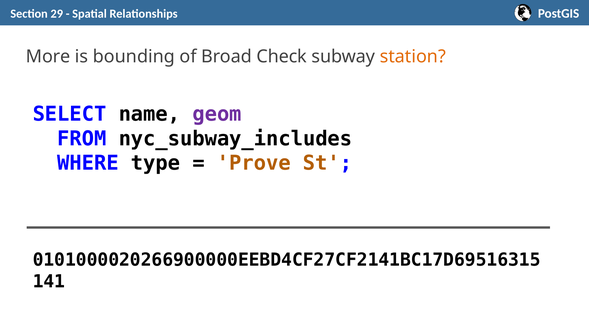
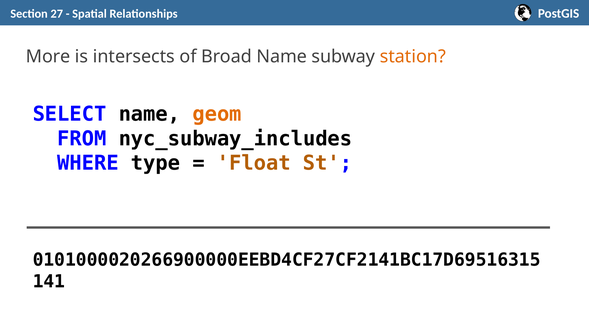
29: 29 -> 27 (57, 14)
bounding: bounding -> intersects (134, 56)
Broad Check: Check -> Name (282, 56)
geom colour: purple -> orange (217, 114)
Prove: Prove -> Float (254, 163)
